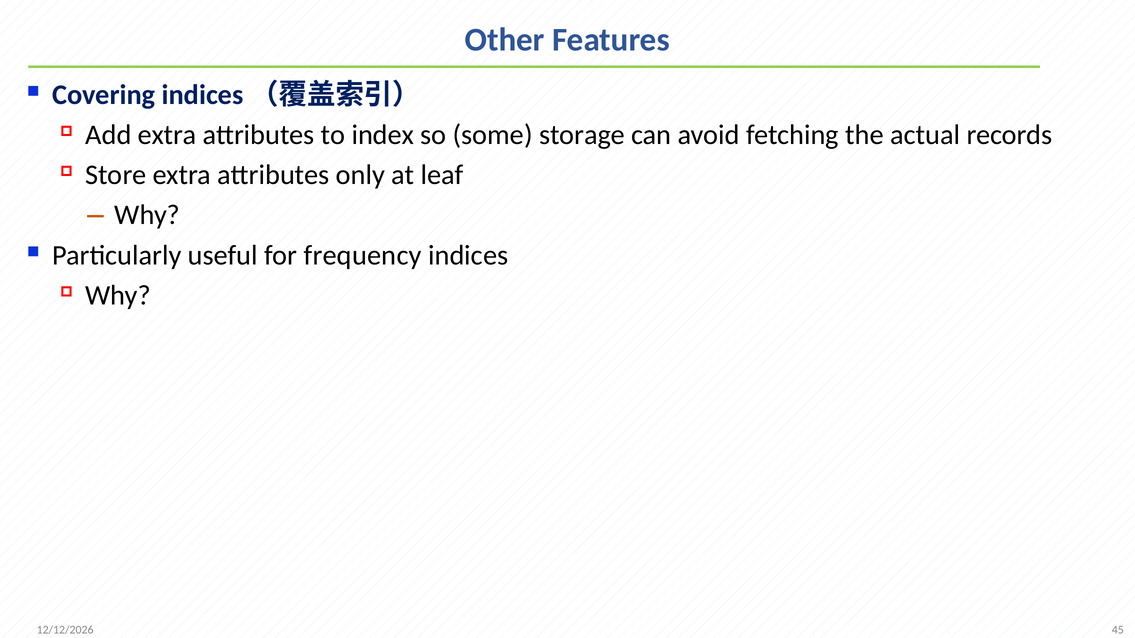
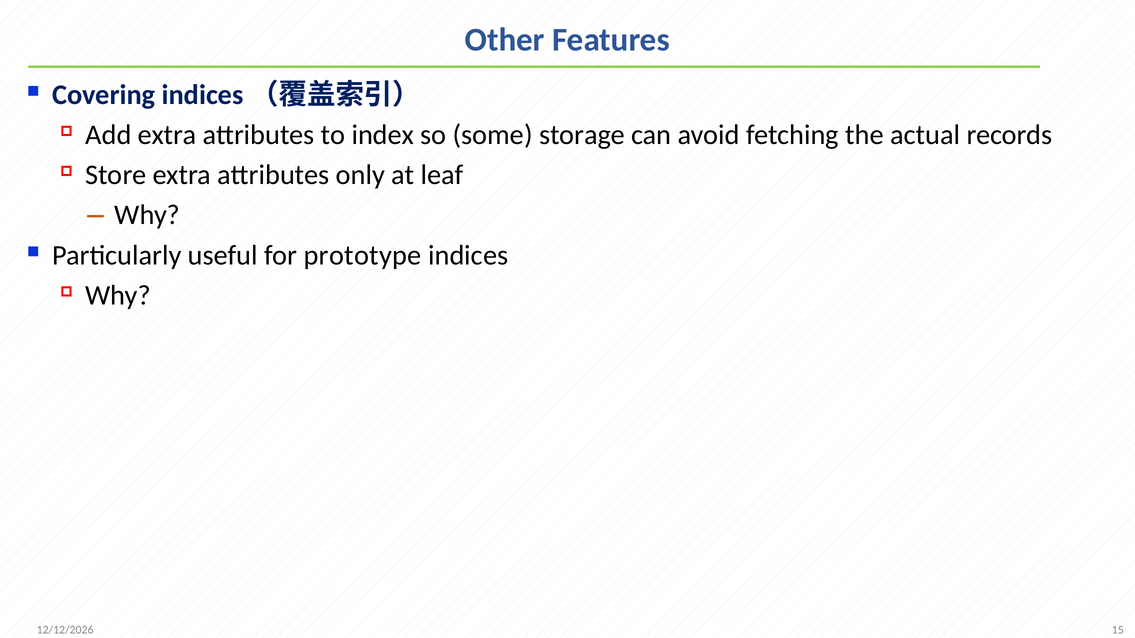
frequency: frequency -> prototype (363, 256)
45: 45 -> 15 (1118, 630)
